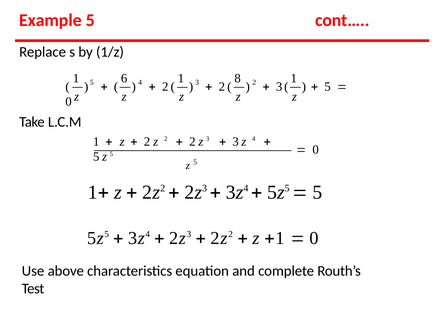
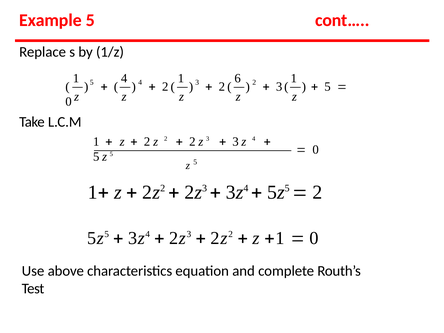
1 6: 6 -> 4 (124, 78)
8: 8 -> 6 (238, 78)
5: 5 -> 2 (318, 192)
